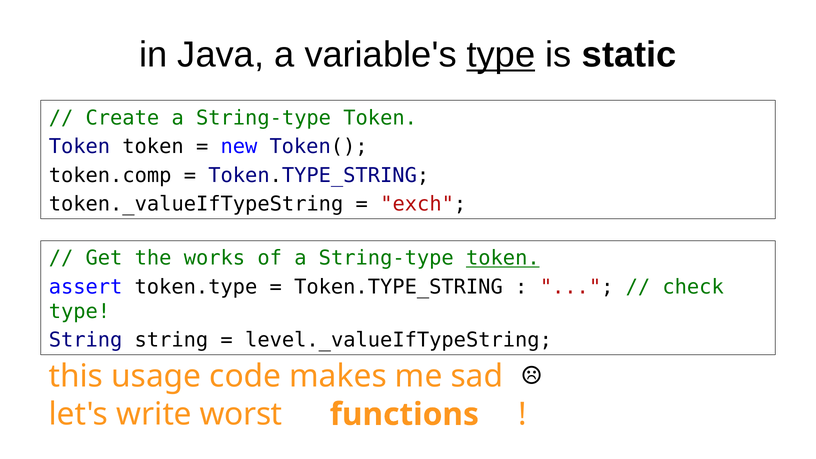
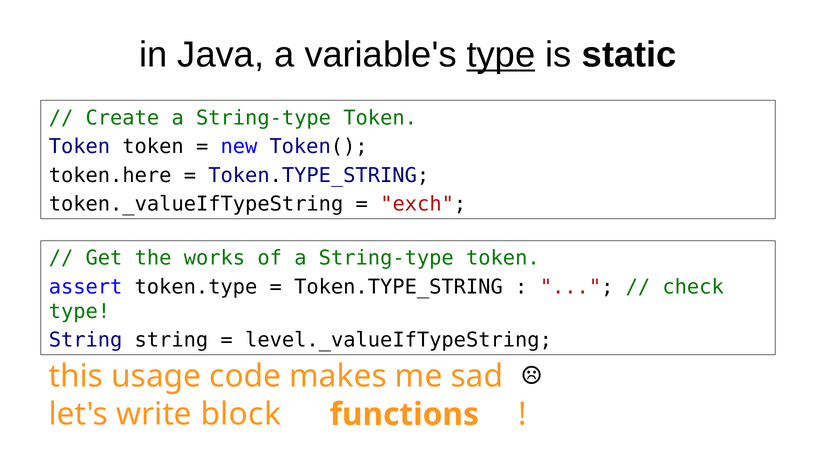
token.comp: token.comp -> token.here (110, 175)
token underline: present -> none (503, 258)
worst: worst -> block (241, 414)
